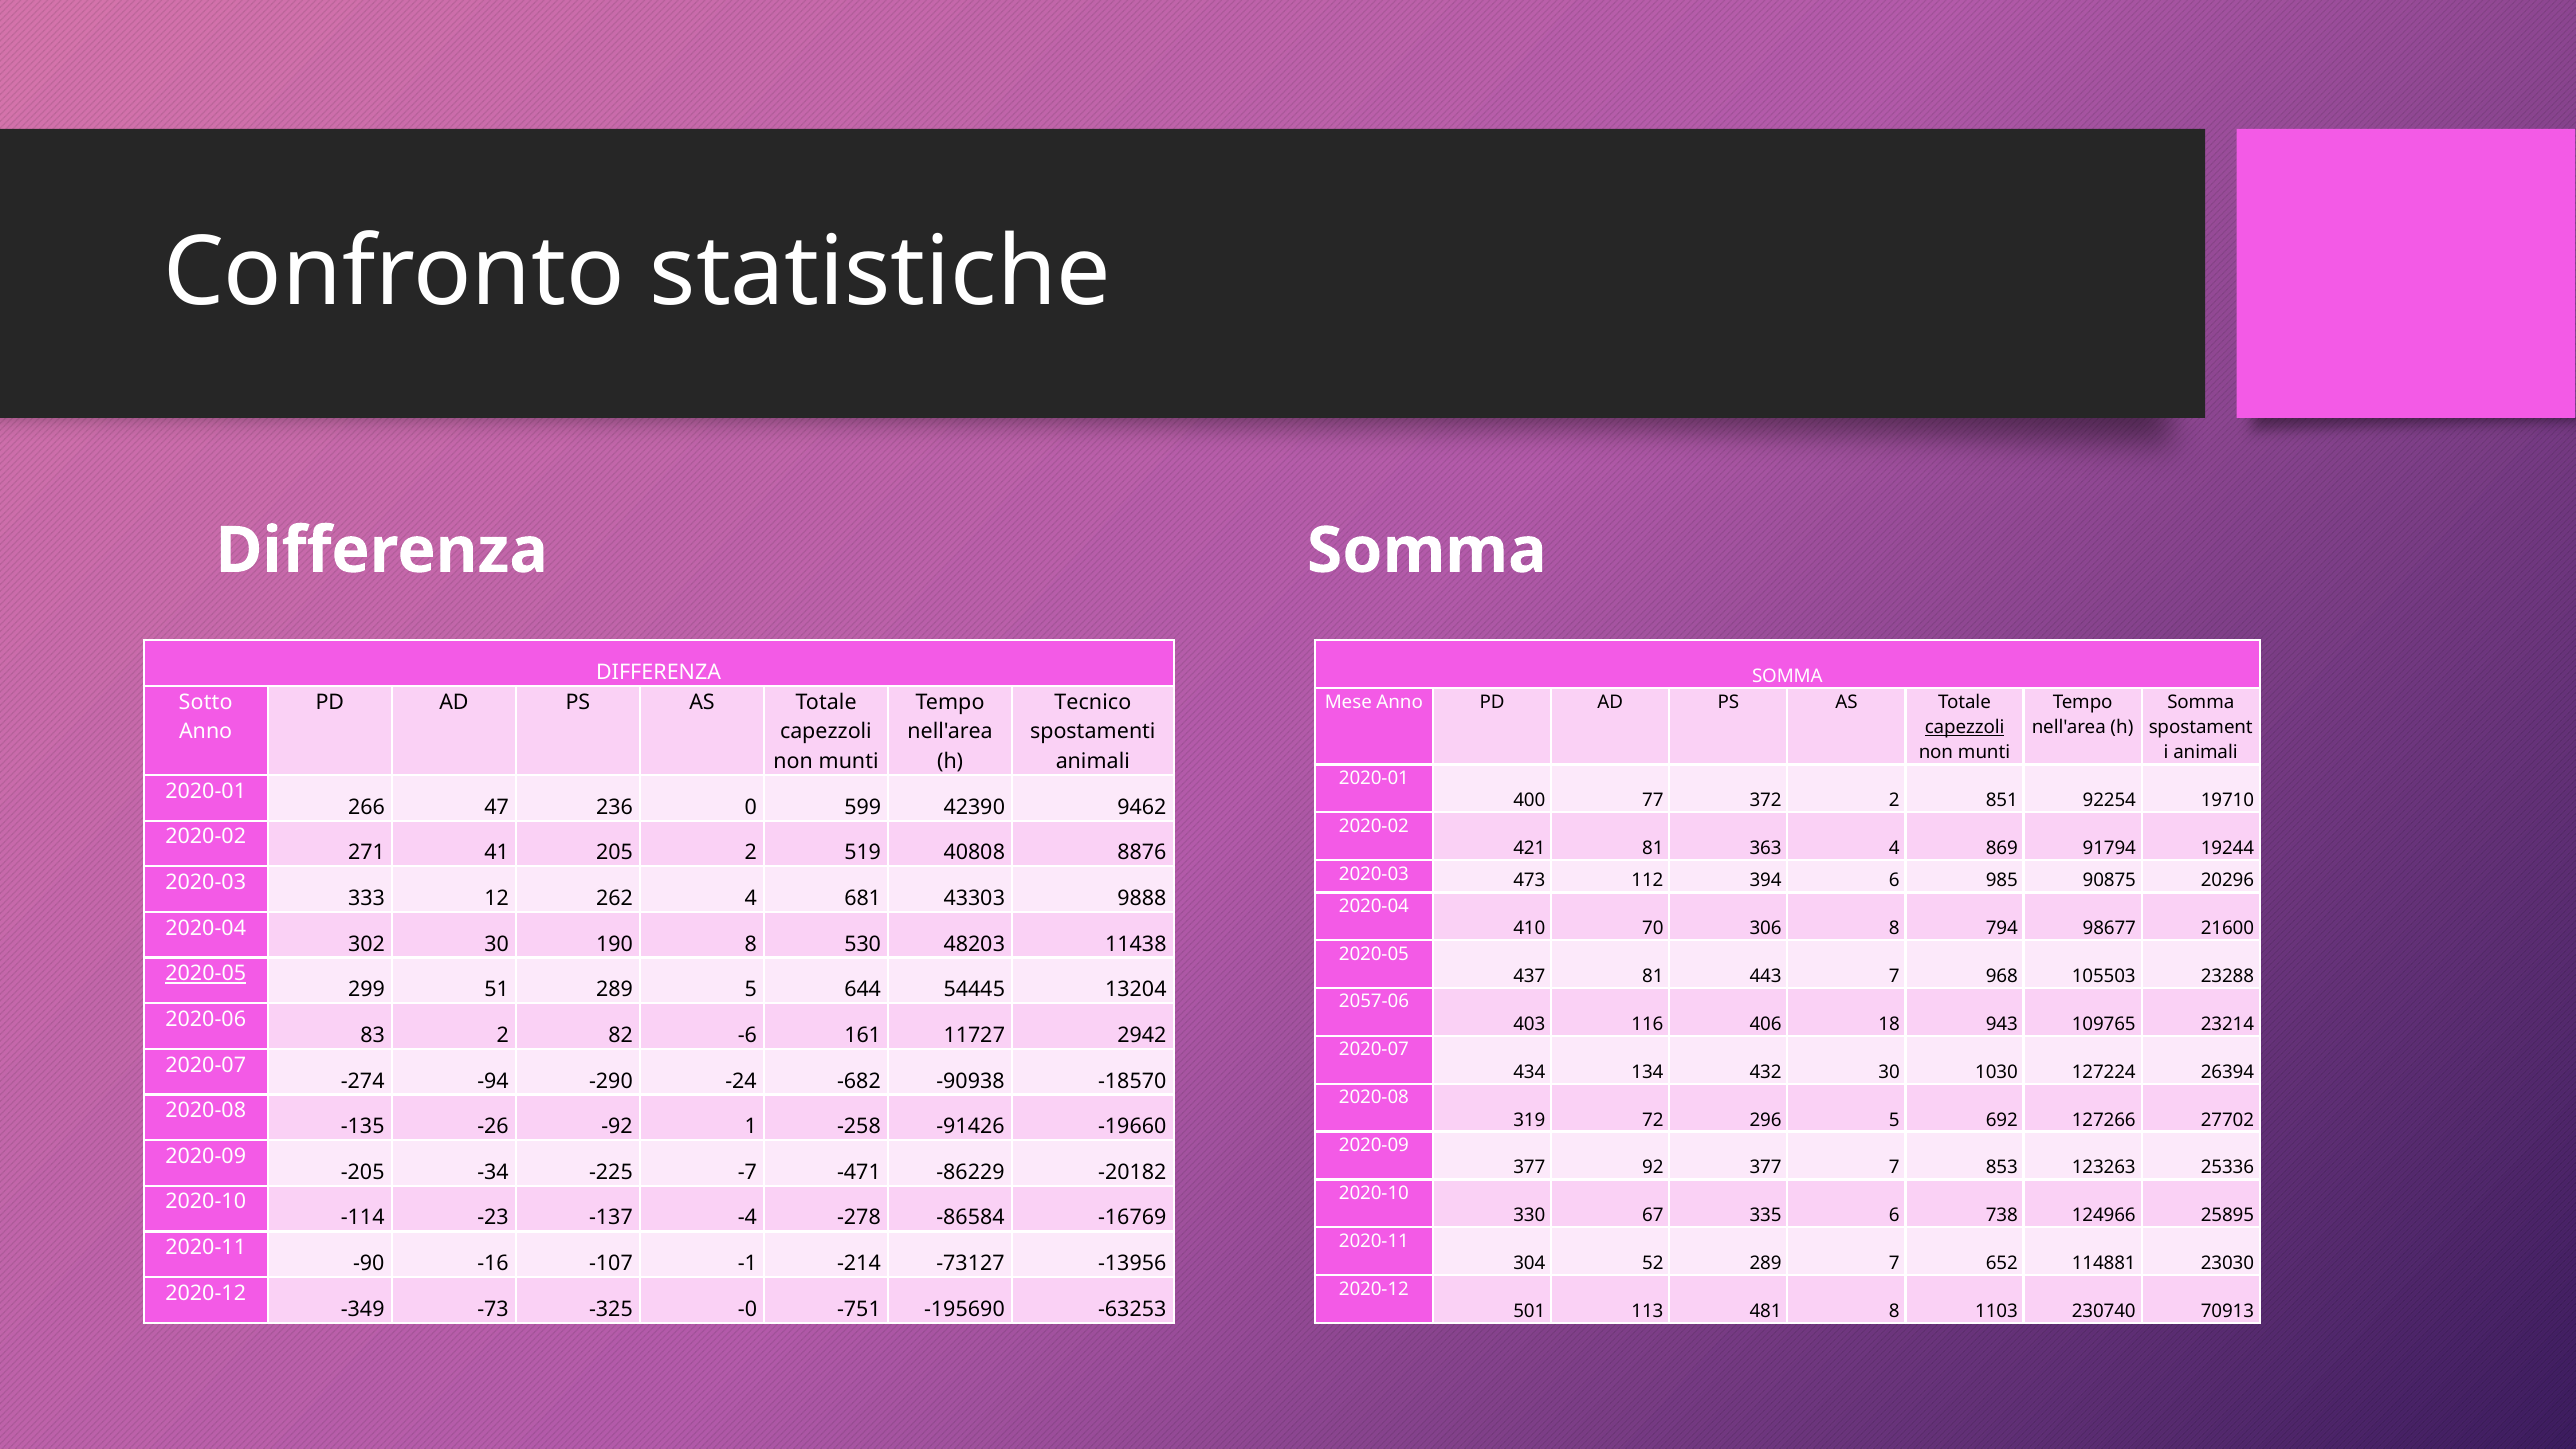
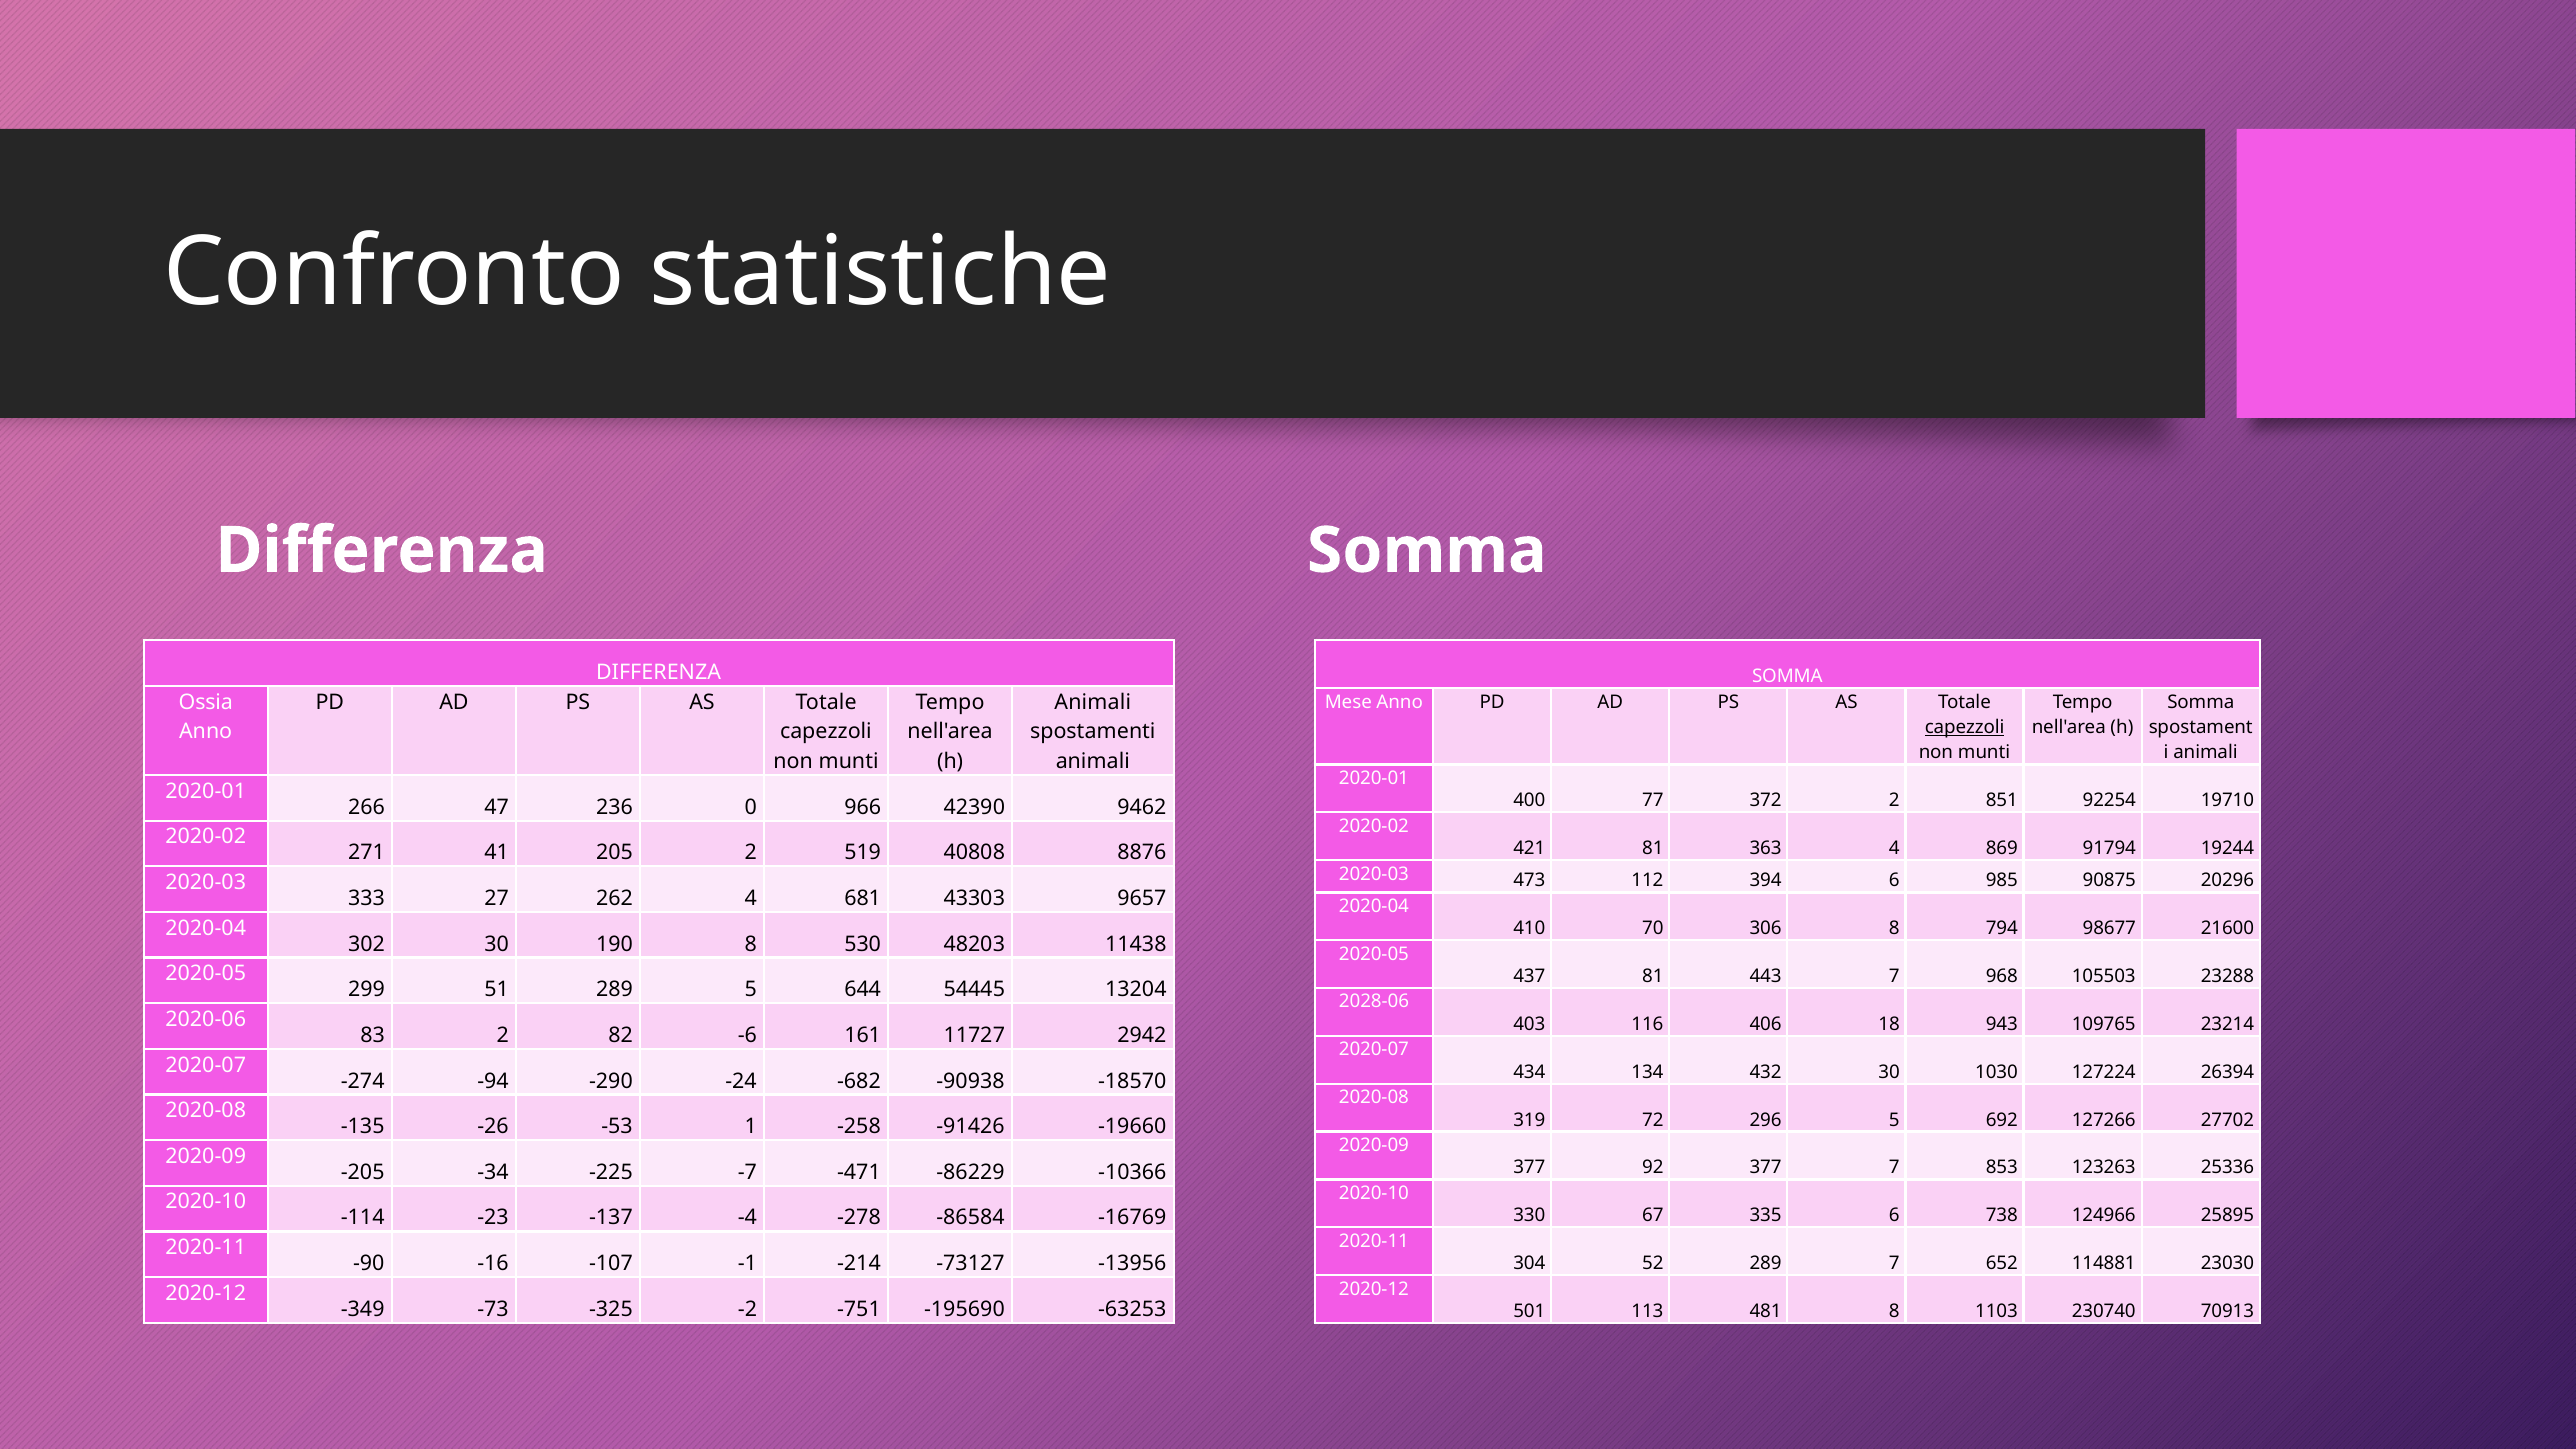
Sotto: Sotto -> Ossia (206, 702)
Tecnico: Tecnico -> Animali (1093, 702)
599: 599 -> 966 (863, 807)
12: 12 -> 27 (497, 898)
9888: 9888 -> 9657 (1142, 898)
2020-05 underline: present -> none (206, 974)
2057-06: 2057-06 -> 2028-06 (1374, 1002)
-92: -92 -> -53 (617, 1127)
-20182: -20182 -> -10366 (1132, 1172)
-0: -0 -> -2 (748, 1309)
